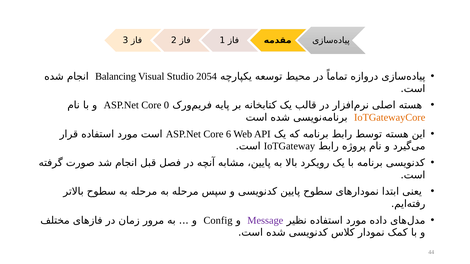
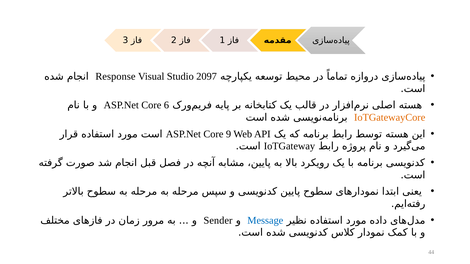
Balancing: Balancing -> Response (115, 77)
2054: 2054 -> 2097 (207, 77)
0: 0 -> 6 (166, 105)
6: 6 -> 9 (229, 134)
Config: Config -> Sender (218, 221)
Message colour: purple -> blue (265, 221)
